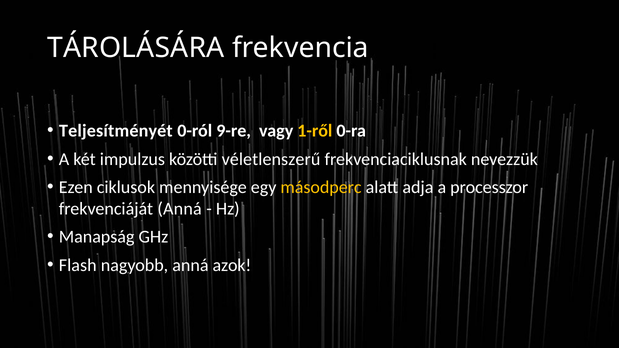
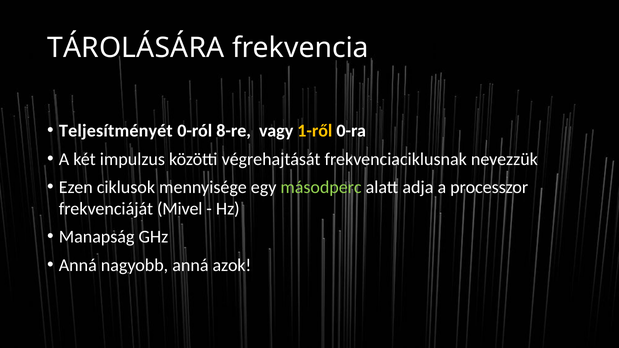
9-re: 9-re -> 8-re (234, 131)
véletlenszerű: véletlenszerű -> végrehajtását (271, 159)
másodperc colour: yellow -> light green (321, 187)
frekvenciáját Anná: Anná -> Mivel (180, 209)
Flash: Flash -> Anná (78, 265)
